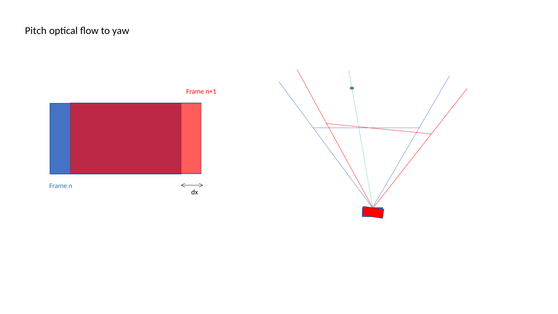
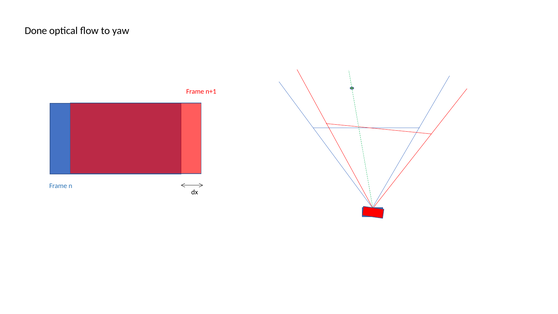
Pitch: Pitch -> Done (36, 31)
